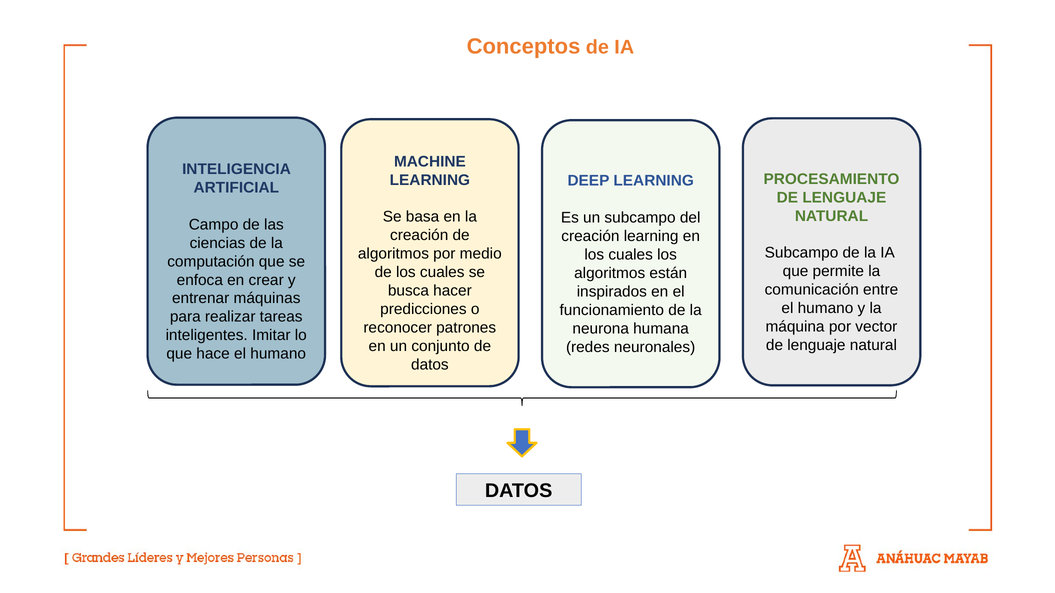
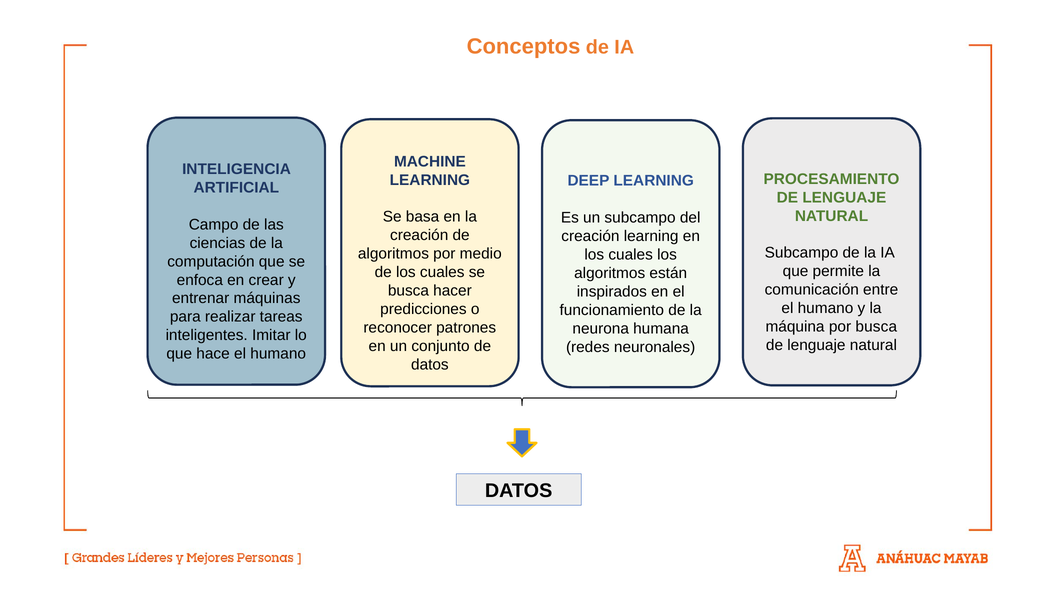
por vector: vector -> busca (876, 327)
